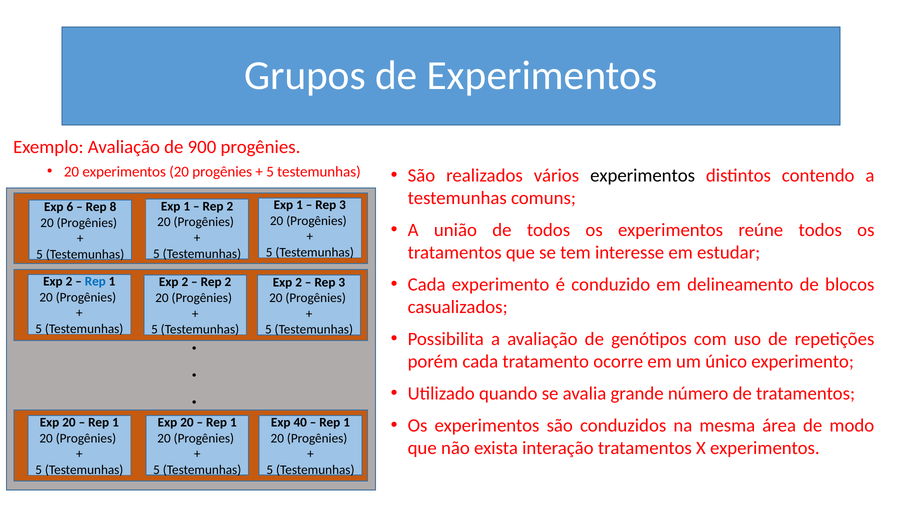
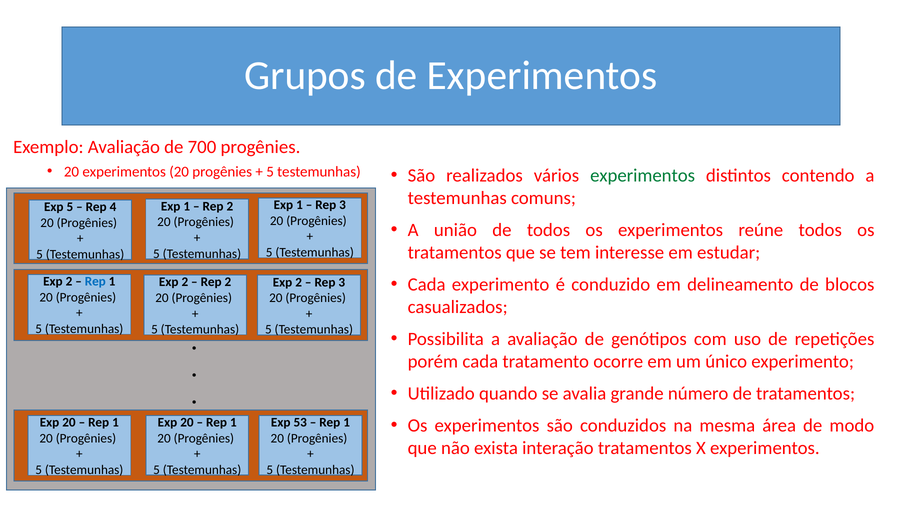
900: 900 -> 700 (202, 147)
experimentos colour: black -> green (643, 176)
Exp 6: 6 -> 5 (70, 207)
8: 8 -> 4 (113, 207)
40: 40 -> 53 (300, 423)
